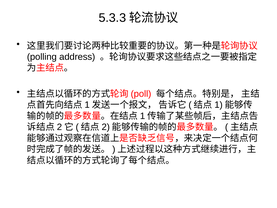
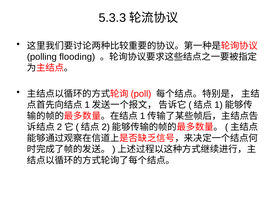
address: address -> flooding (77, 57)
